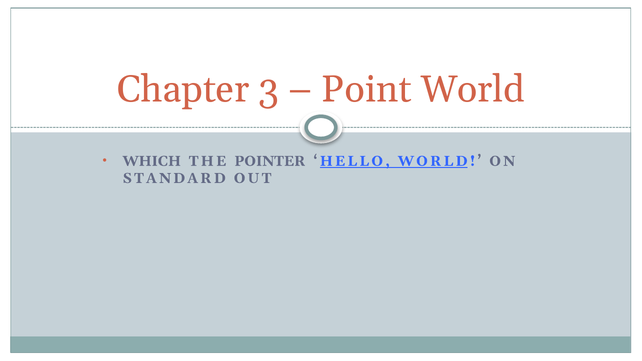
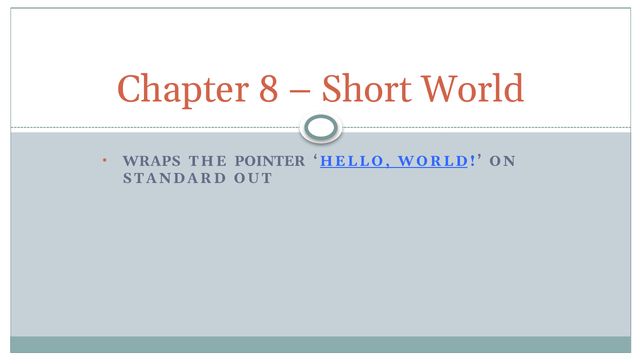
3: 3 -> 8 (269, 89)
Point: Point -> Short (367, 89)
WHICH: WHICH -> WRAPS (152, 161)
